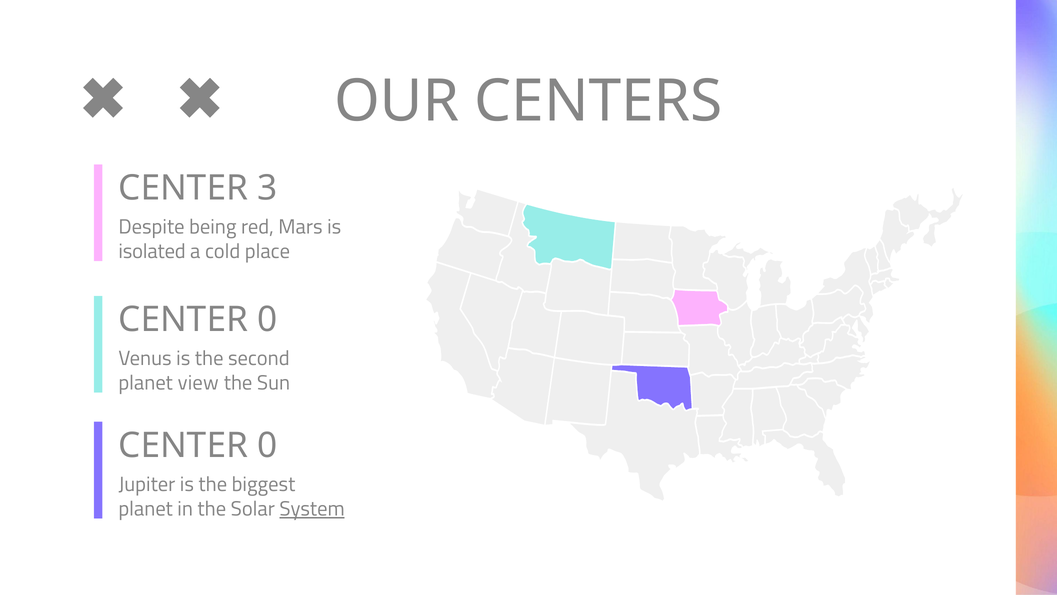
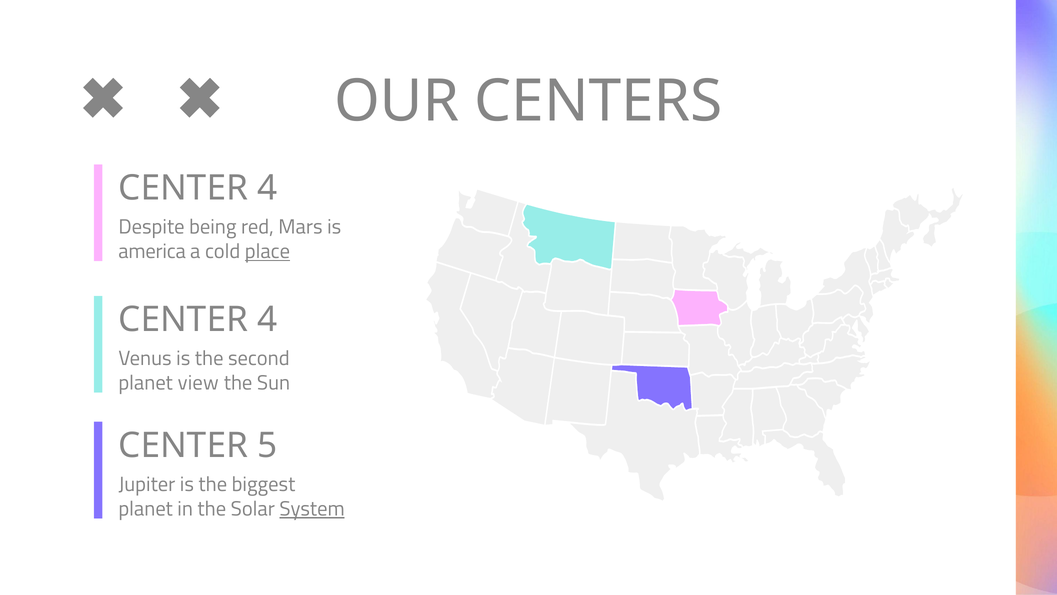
3: 3 -> 4 (267, 188)
isolated: isolated -> america (152, 252)
place underline: none -> present (267, 252)
0: 0 -> 4 (267, 320)
0: 0 -> 5 (267, 445)
